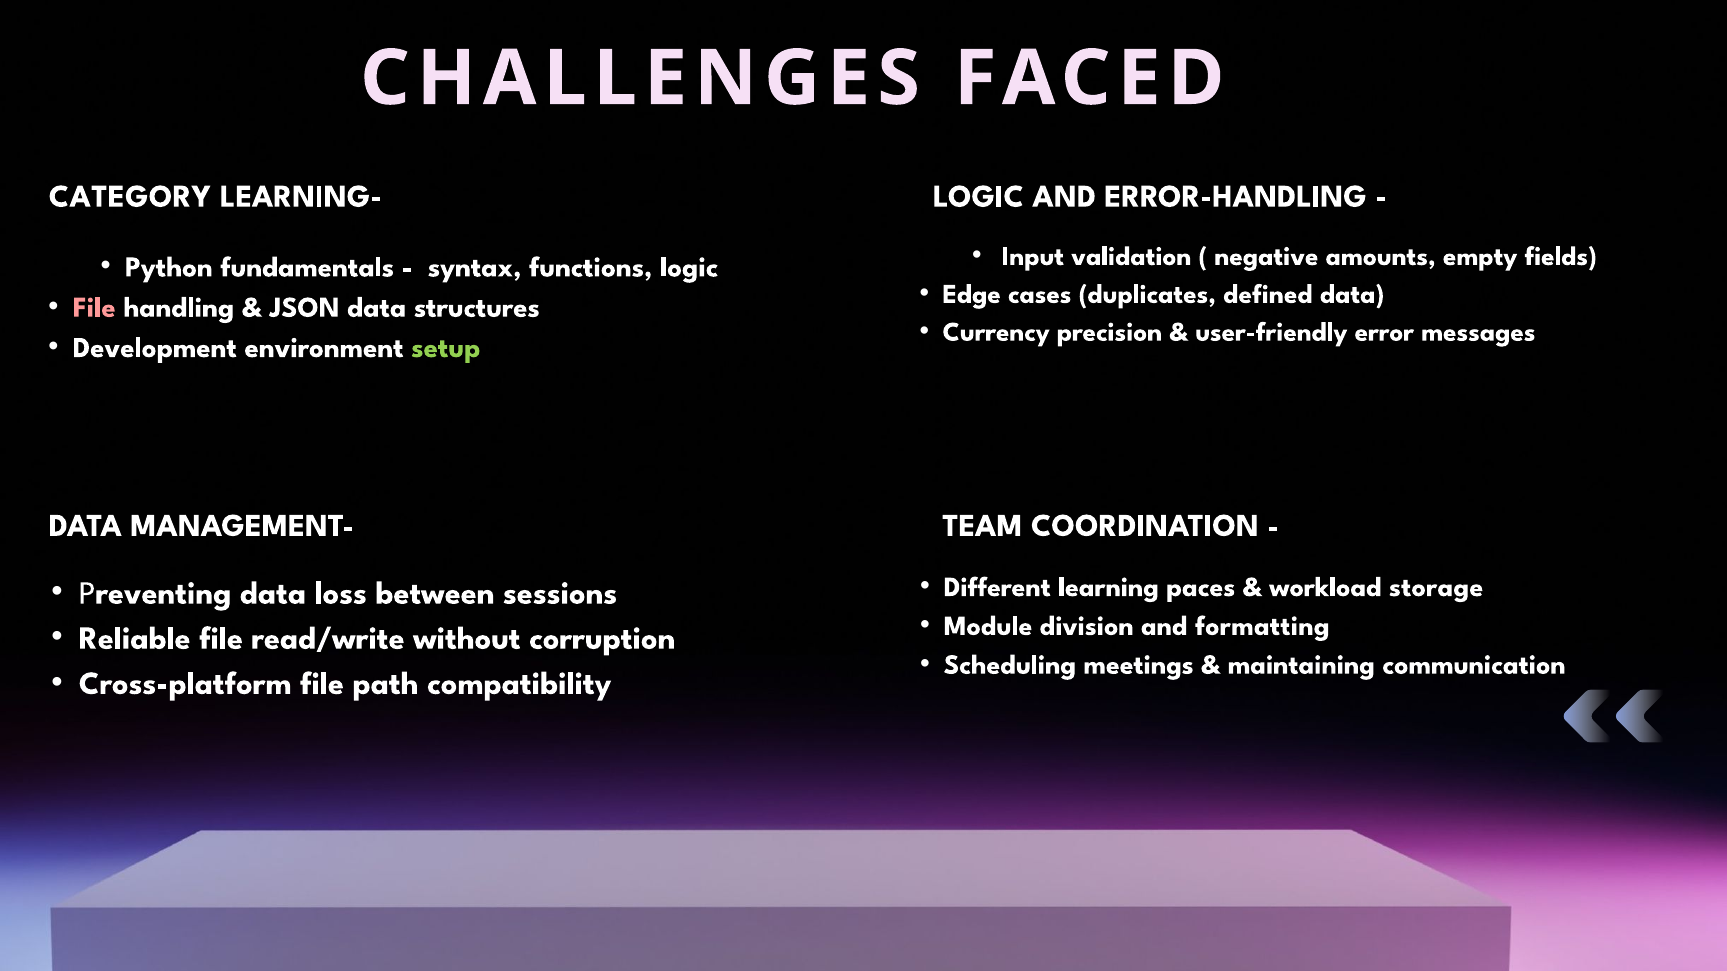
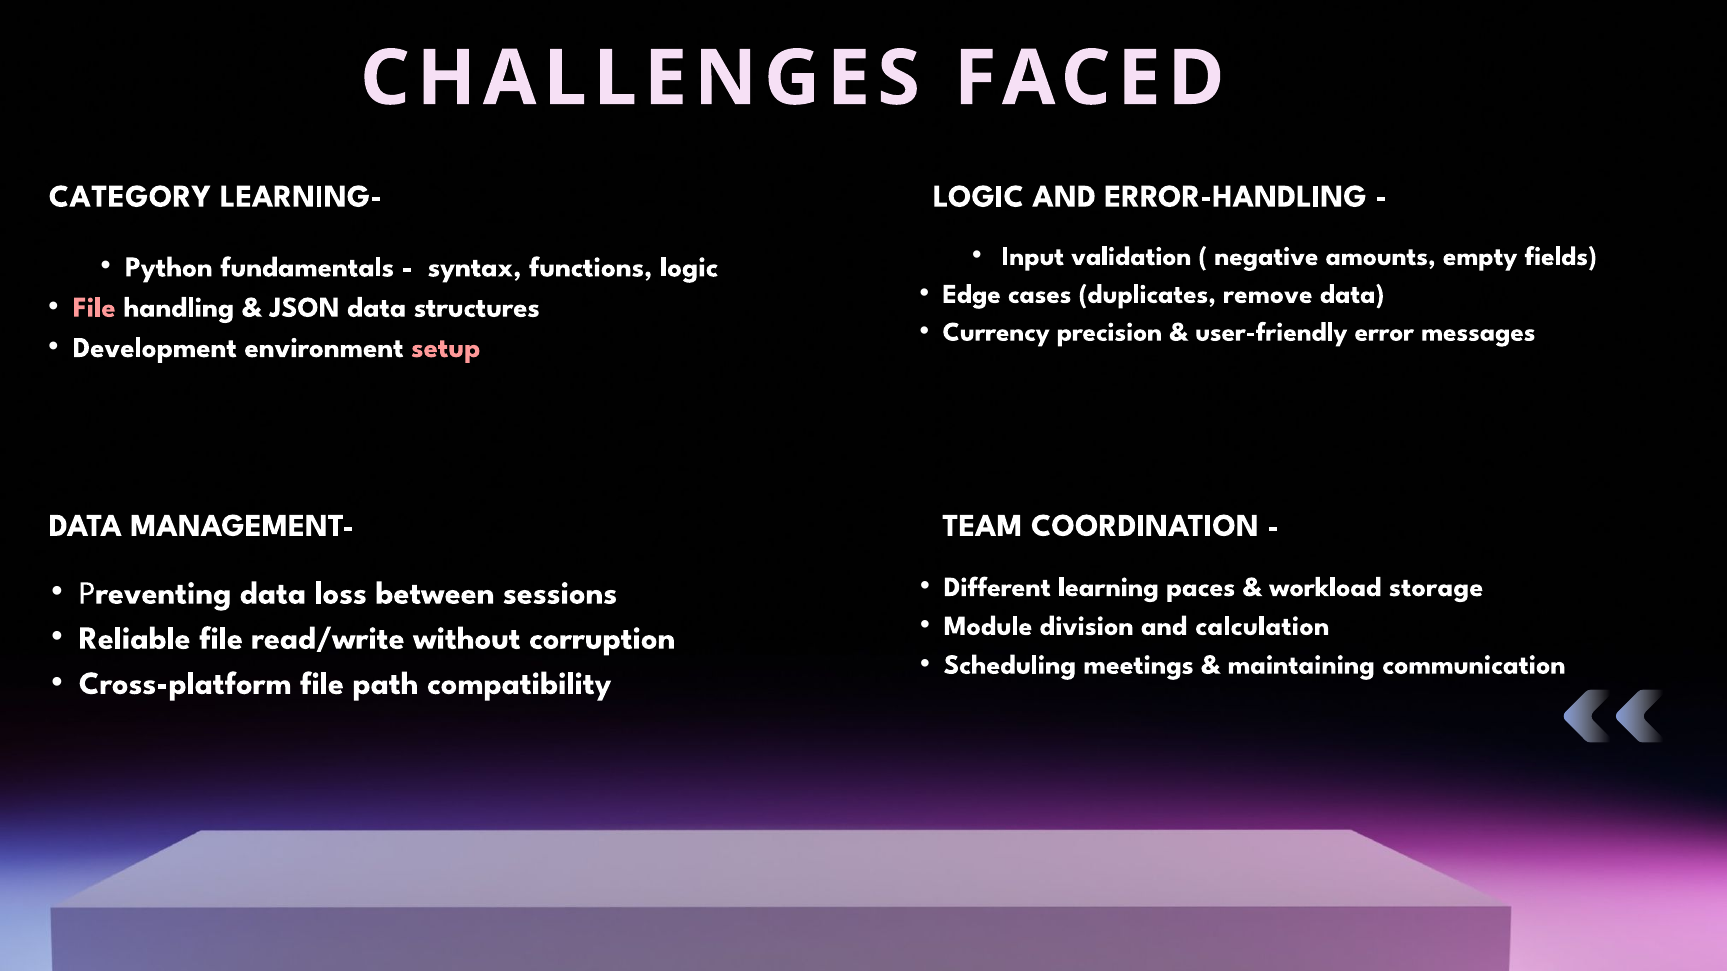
defined: defined -> remove (1268, 294)
setup colour: light green -> pink (446, 348)
formatting: formatting -> calculation (1262, 626)
